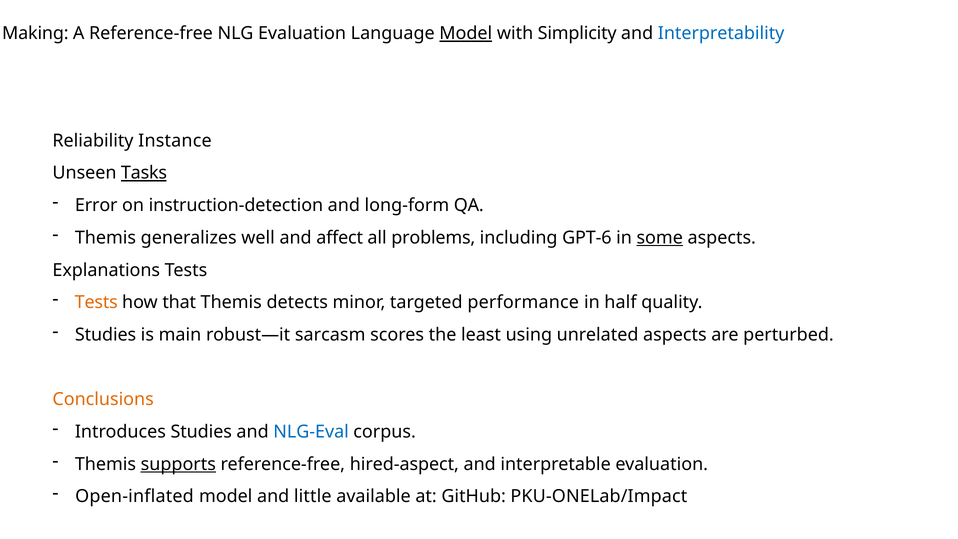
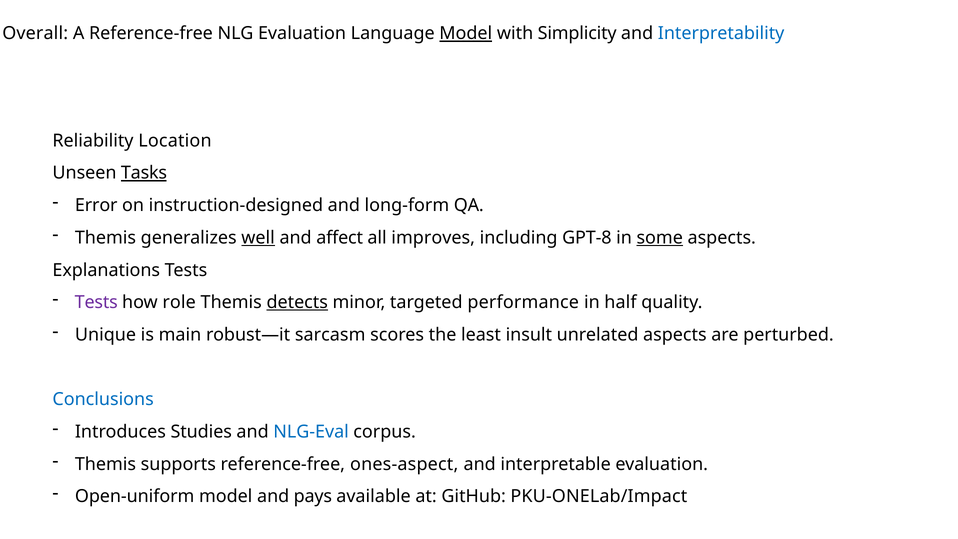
Making: Making -> Overall (35, 34)
Instance: Instance -> Location (175, 141)
instruction-detection: instruction-detection -> instruction-designed (236, 205)
well underline: none -> present (258, 238)
problems: problems -> improves (433, 238)
GPT-6: GPT-6 -> GPT-8 (587, 238)
Tests colour: orange -> purple (96, 302)
that: that -> role (179, 302)
detects underline: none -> present (297, 302)
Studies: Studies -> Unique (105, 335)
using: using -> insult (529, 335)
Conclusions colour: orange -> blue (103, 399)
supports underline: present -> none (178, 464)
hired-aspect: hired-aspect -> ones-aspect (404, 464)
Open-inflated: Open-inflated -> Open-uniform (135, 496)
little: little -> pays (313, 496)
